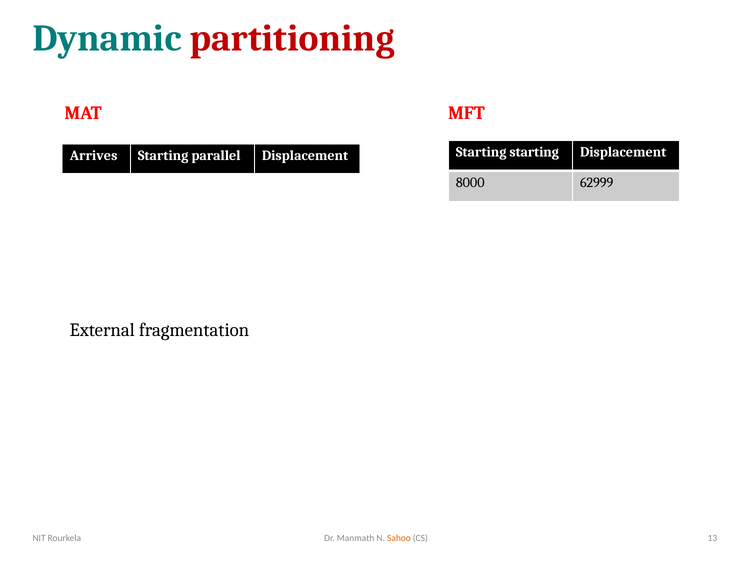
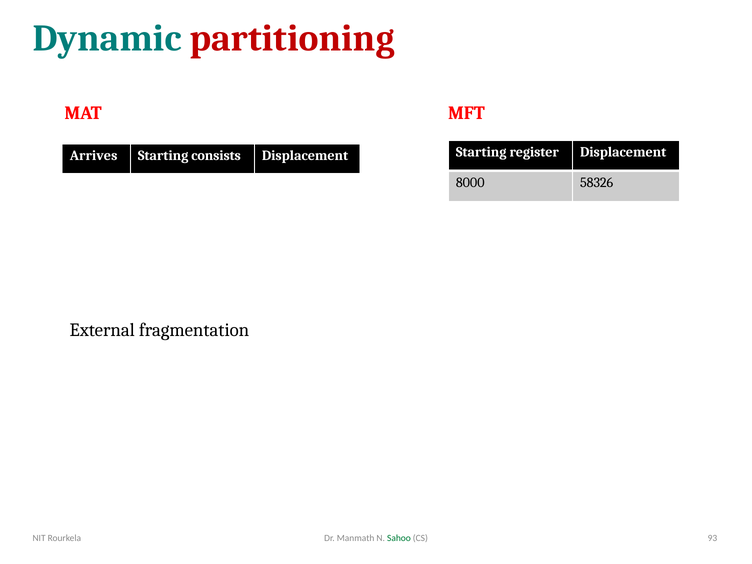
parallel: parallel -> consists (216, 156)
Starting starting: starting -> register (534, 152)
62999: 62999 -> 58326 (597, 183)
Sahoo colour: orange -> green (399, 538)
13: 13 -> 93 (712, 538)
